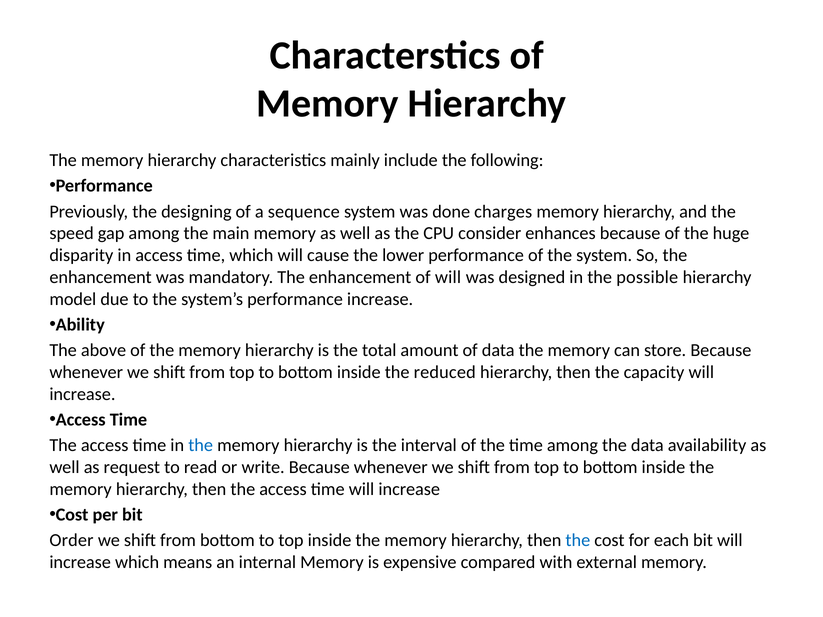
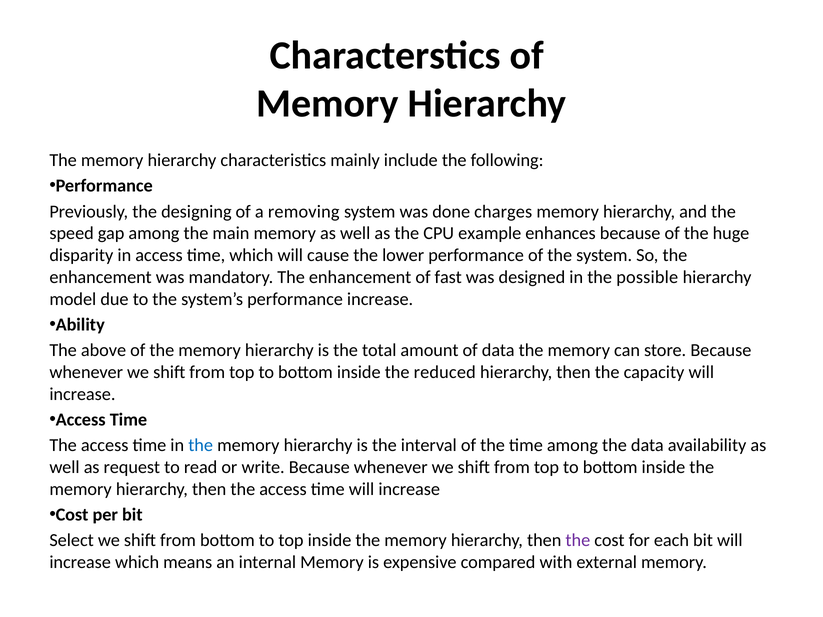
sequence: sequence -> removing (304, 212)
consider: consider -> example (490, 234)
of will: will -> fast (448, 277)
Order: Order -> Select (72, 541)
the colour: blue -> purple (578, 541)
